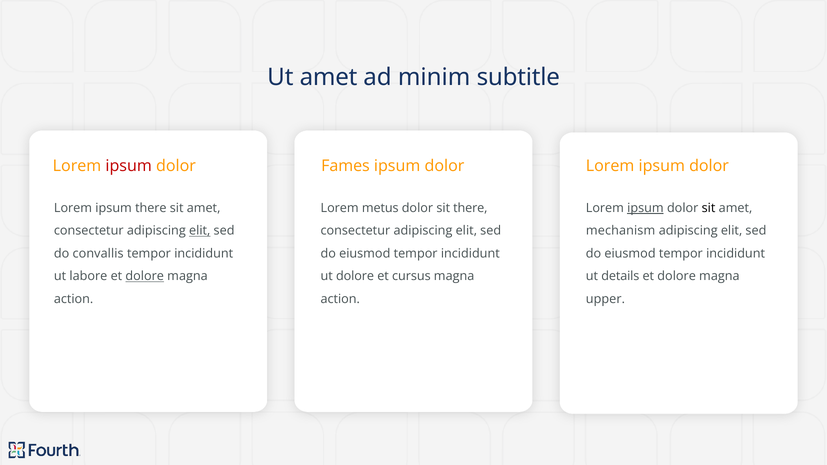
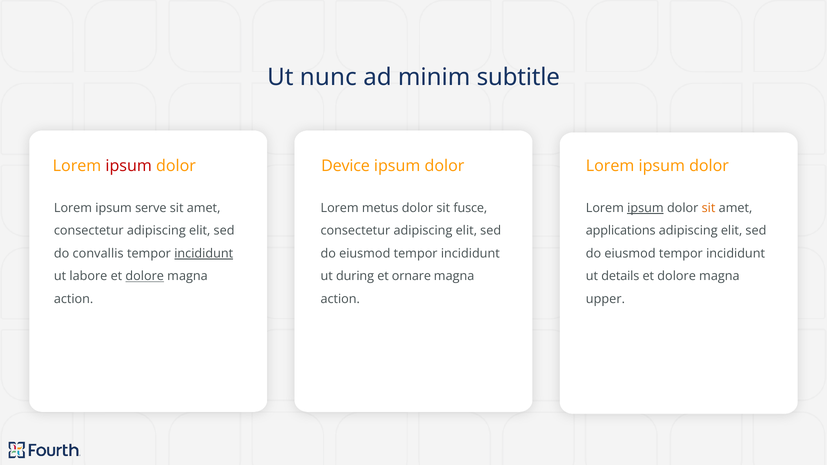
Ut amet: amet -> nunc (328, 77)
Fames: Fames -> Device (346, 166)
ipsum there: there -> serve (151, 208)
sit there: there -> fusce (470, 208)
sit colour: black -> orange (709, 208)
elit underline: present -> none (200, 231)
mechanism: mechanism -> applications (621, 231)
incididunt underline: none -> present (204, 254)
ut dolore: dolore -> during (355, 276)
cursus: cursus -> ornare (411, 276)
